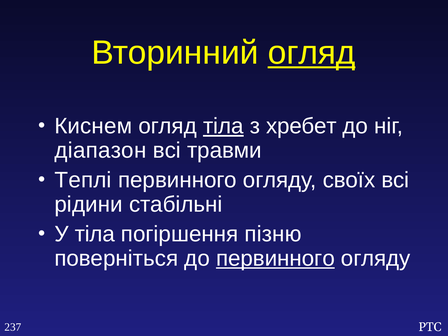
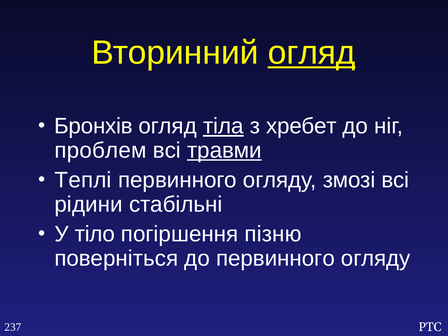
Киснем: Киснем -> Бронхів (93, 126)
діапазон: діапазон -> проблем (101, 150)
травми underline: none -> present (224, 150)
своїх: своїх -> змозі (349, 180)
У тіла: тіла -> тіло (95, 234)
первинного underline: present -> none (275, 258)
